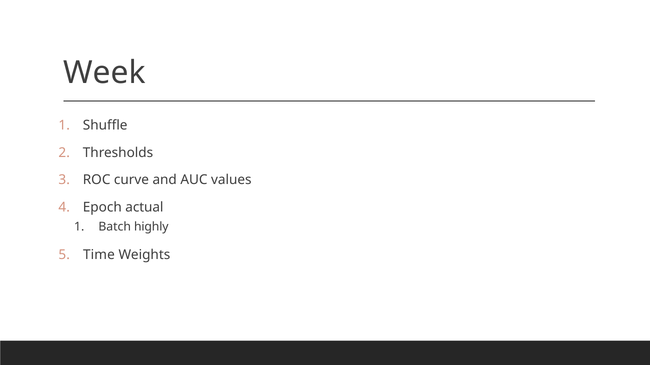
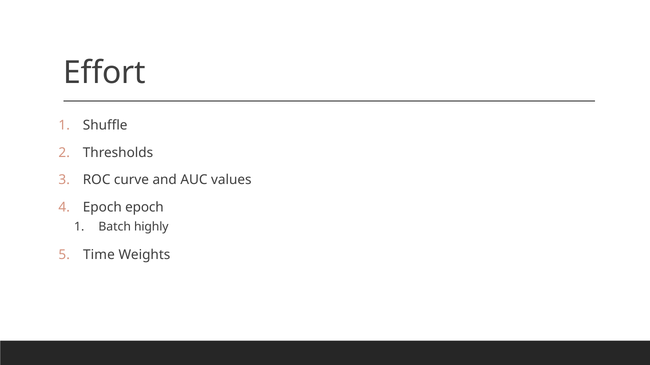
Week: Week -> Effort (105, 73)
Epoch actual: actual -> epoch (144, 208)
